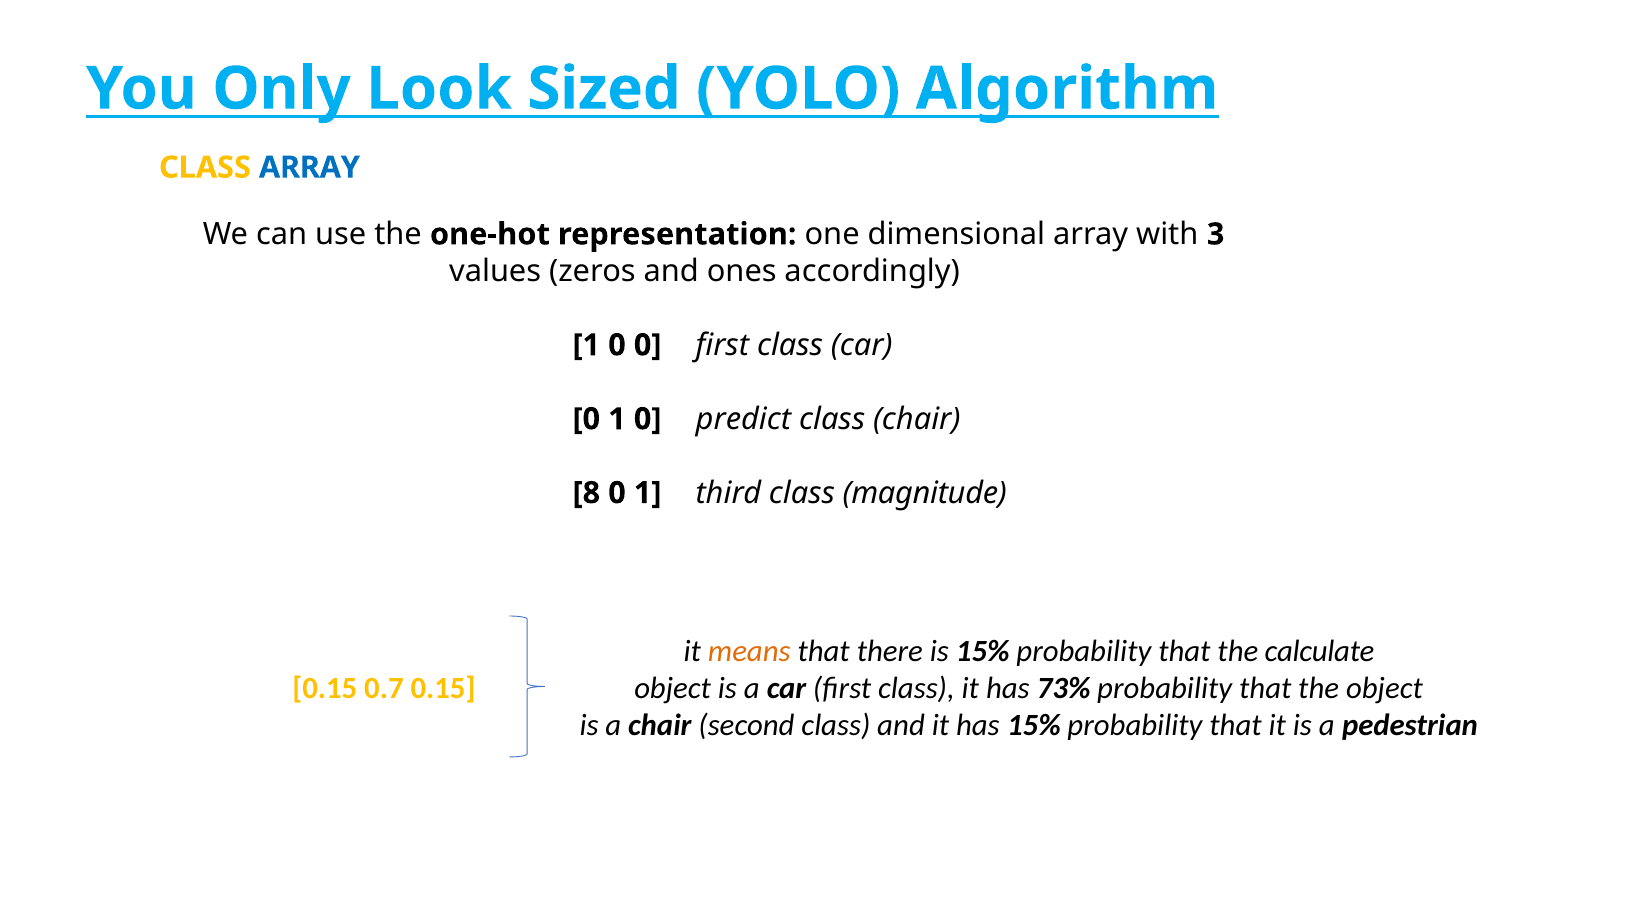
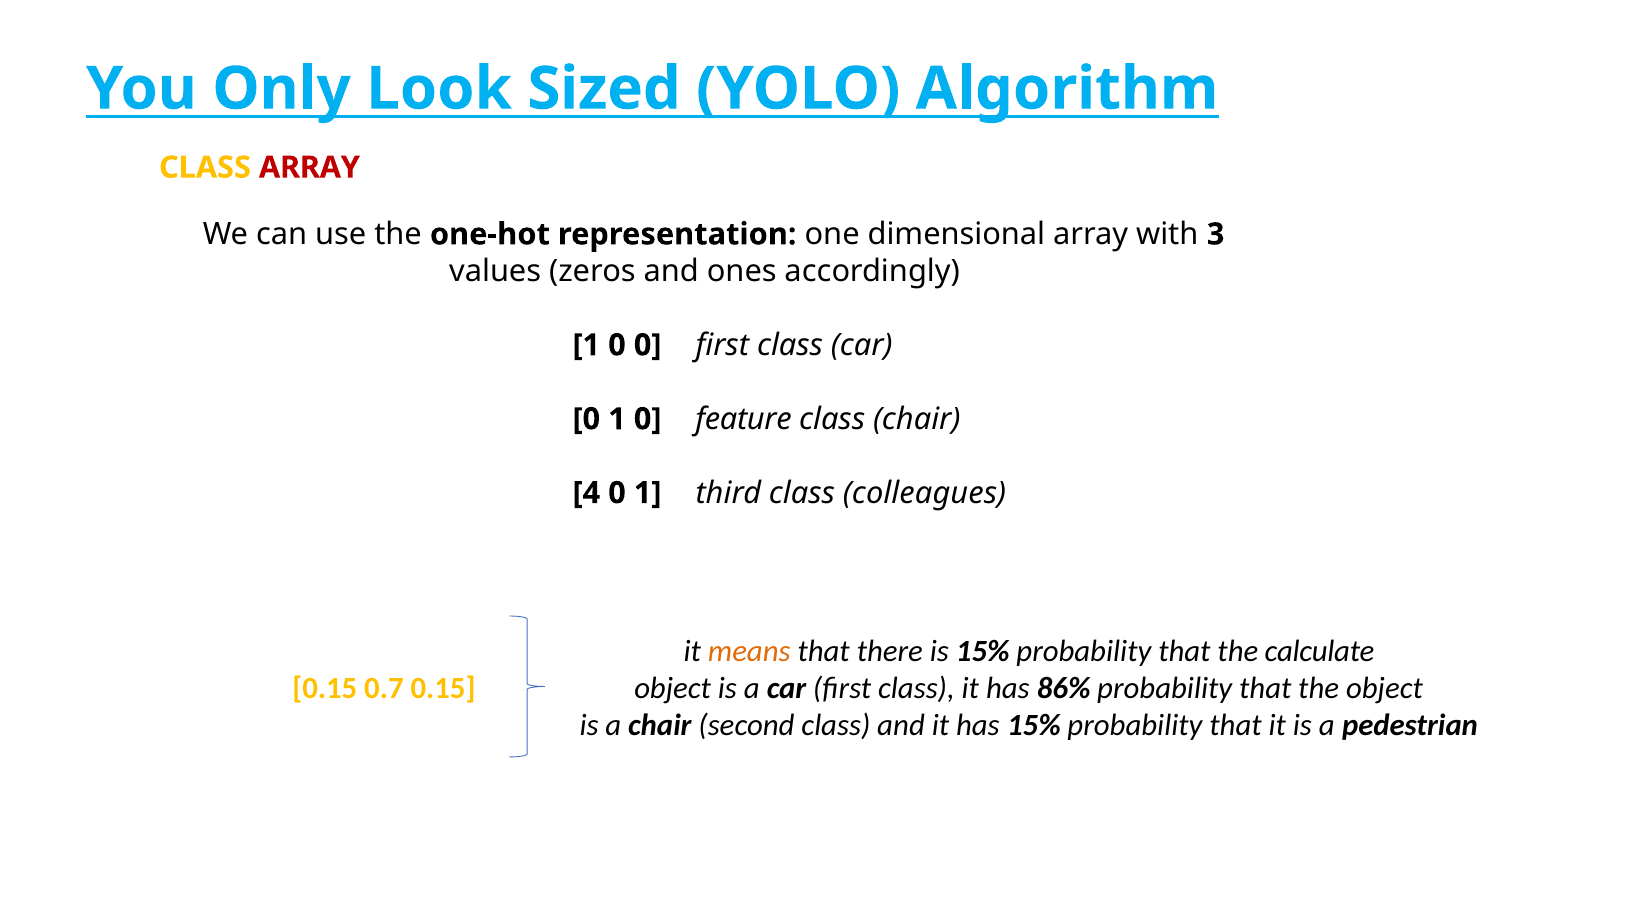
ARRAY colour: blue -> red (309, 167)
predict: predict -> feature (744, 419)
8: 8 -> 4 (586, 493)
magnitude: magnitude -> colleagues (925, 493)
73%: 73% -> 86% (1064, 688)
